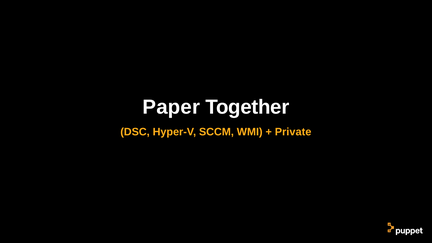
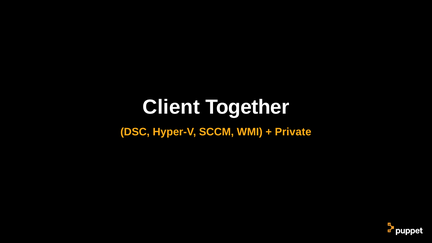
Paper: Paper -> Client (171, 107)
